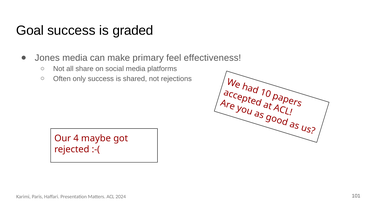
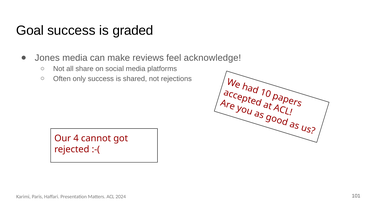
primary: primary -> reviews (148, 58)
effectiveness: effectiveness -> acknowledge (212, 58)
maybe: maybe -> cannot (96, 139)
